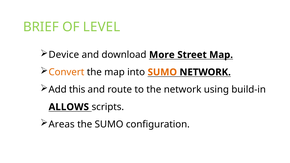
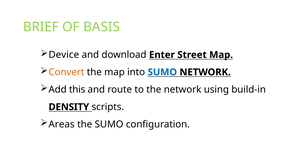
LEVEL: LEVEL -> BASIS (102, 27)
More: More -> Enter (162, 55)
SUMO colour: orange -> blue (162, 72)
ALLOWS: ALLOWS -> DENSITY (69, 107)
